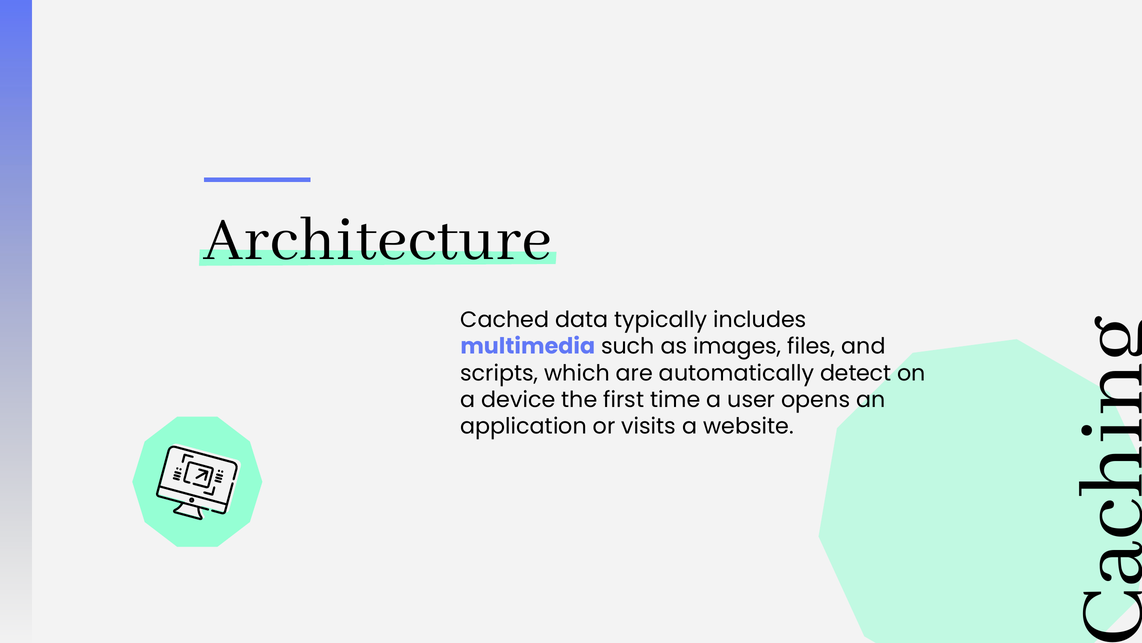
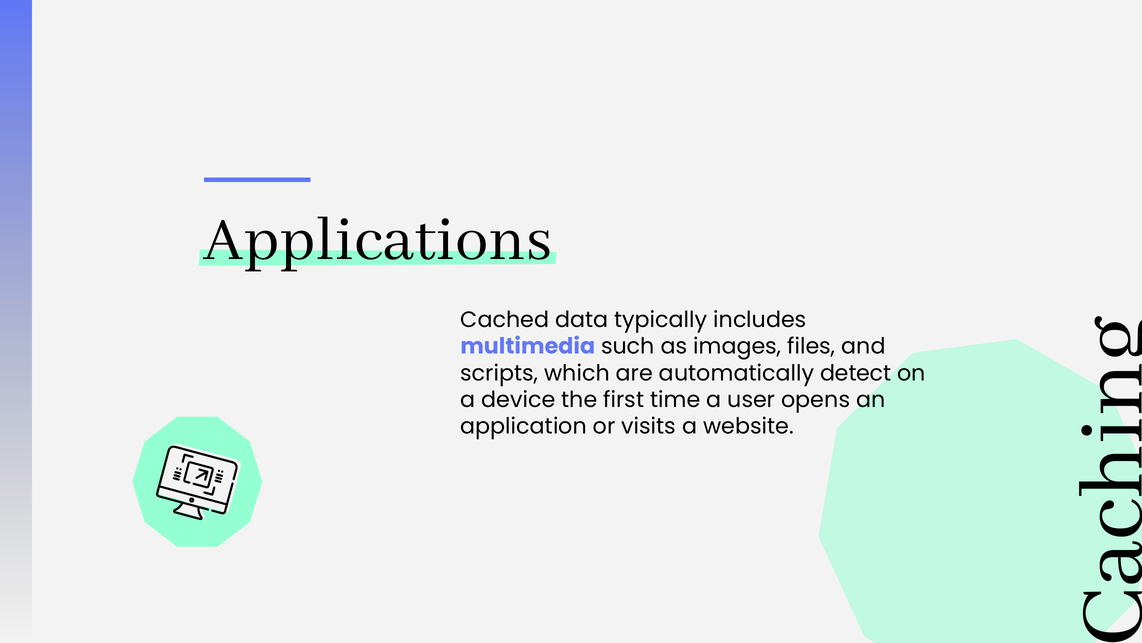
Architecture: Architecture -> Applications (378, 237)
